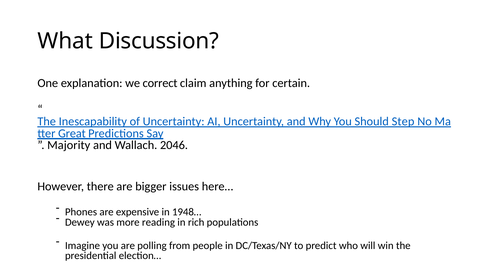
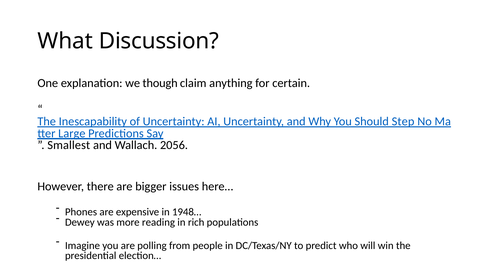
correct: correct -> though (160, 83)
Great: Great -> Large (72, 134)
Majority: Majority -> Smallest (69, 145)
2046: 2046 -> 2056 (174, 145)
